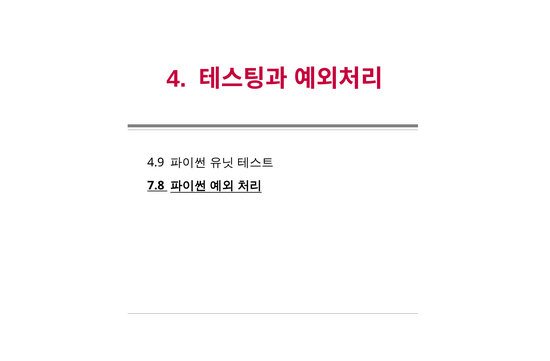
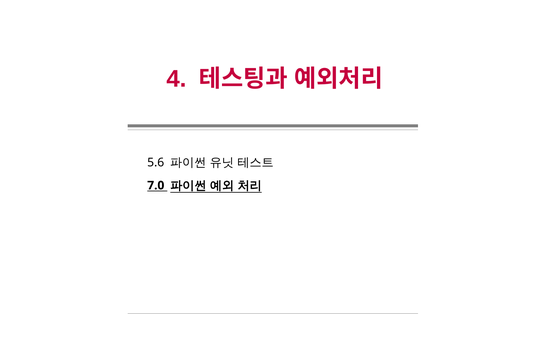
4.9: 4.9 -> 5.6 (156, 163)
7.8: 7.8 -> 7.0 (156, 186)
